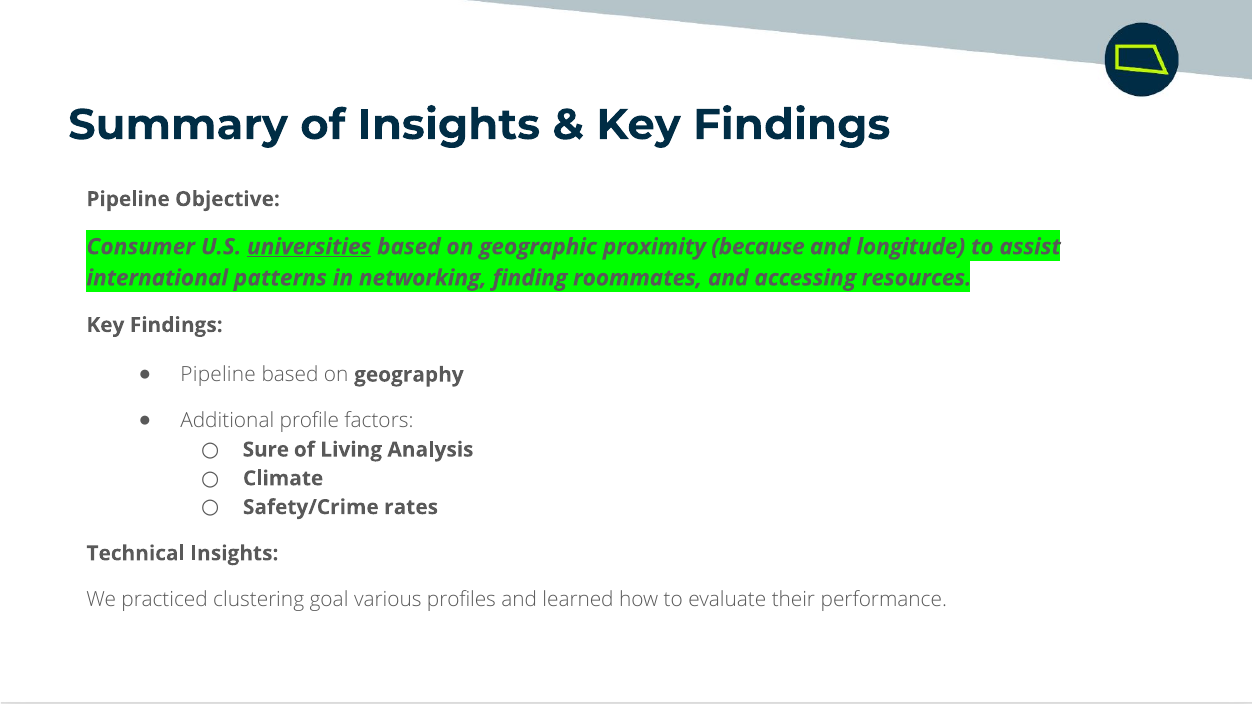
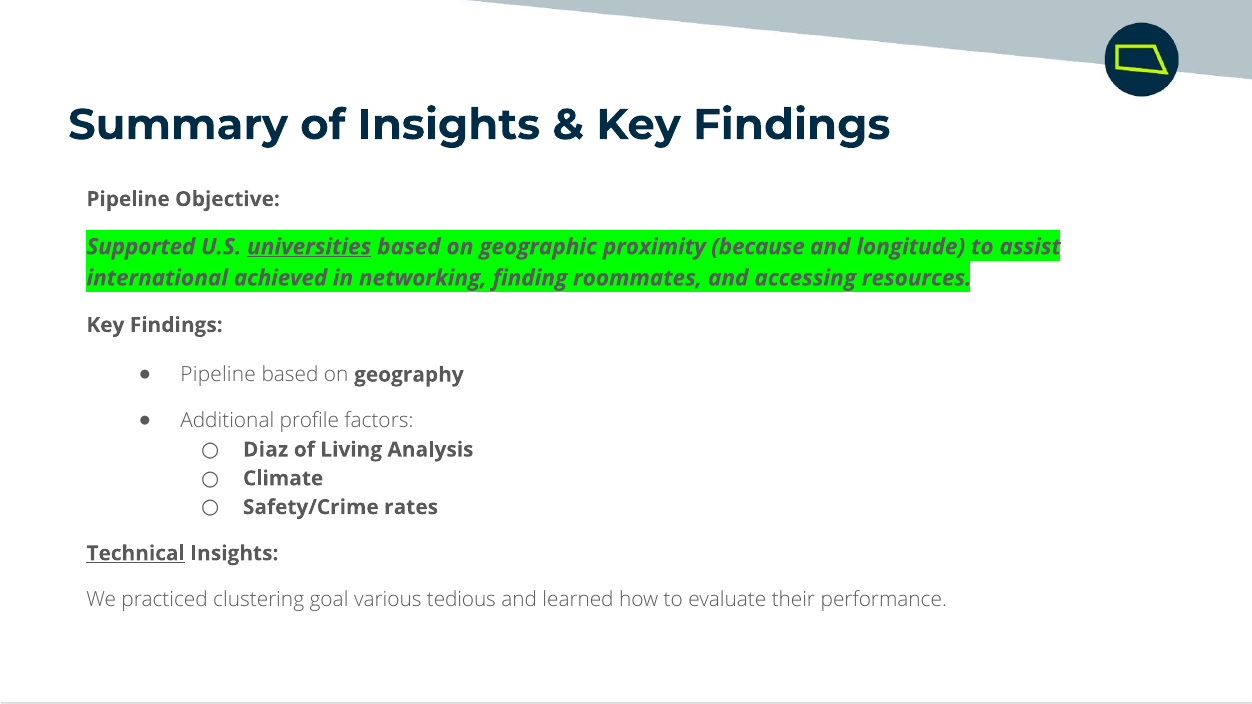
Consumer: Consumer -> Supported (141, 247)
patterns: patterns -> achieved (281, 278)
Sure: Sure -> Diaz (266, 450)
Technical underline: none -> present (136, 554)
profiles: profiles -> tedious (461, 600)
